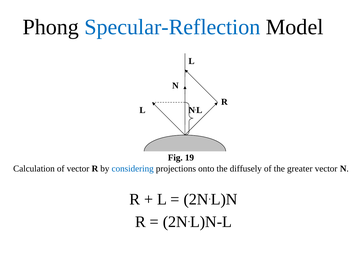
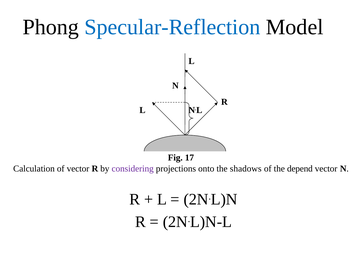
19: 19 -> 17 (189, 158)
considering colour: blue -> purple (133, 168)
diffusely: diffusely -> shadows (246, 168)
greater: greater -> depend (300, 168)
